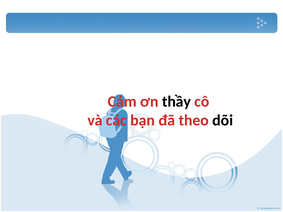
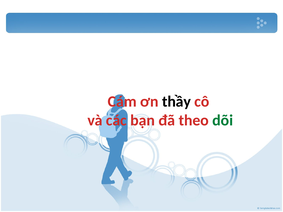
dõi colour: black -> green (223, 120)
